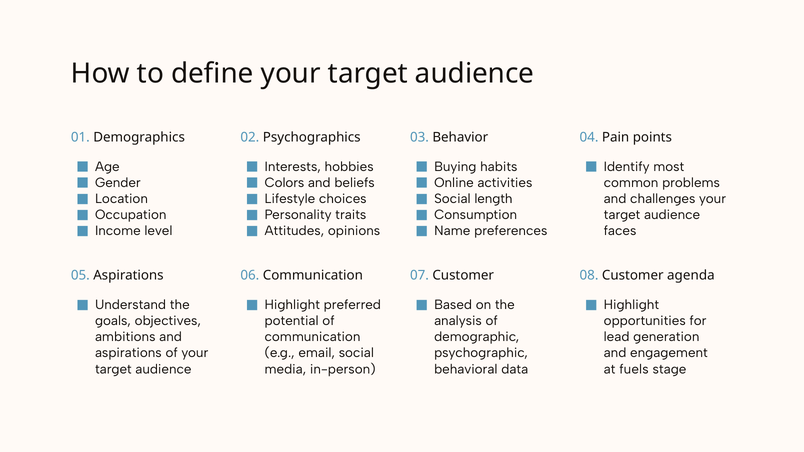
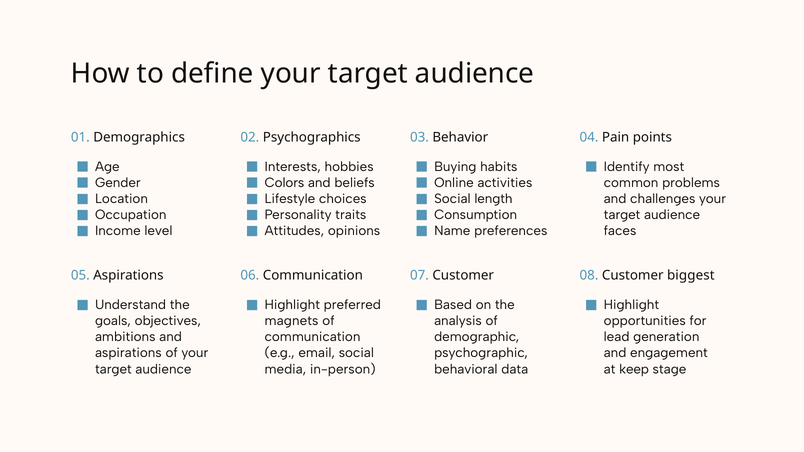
agenda: agenda -> biggest (691, 275)
potential: potential -> magnets (292, 321)
fuels: fuels -> keep (634, 369)
